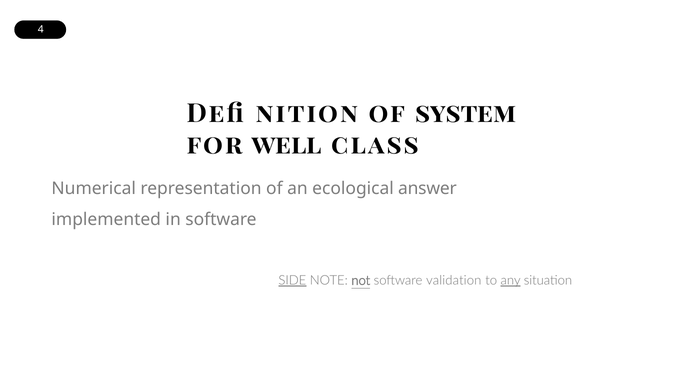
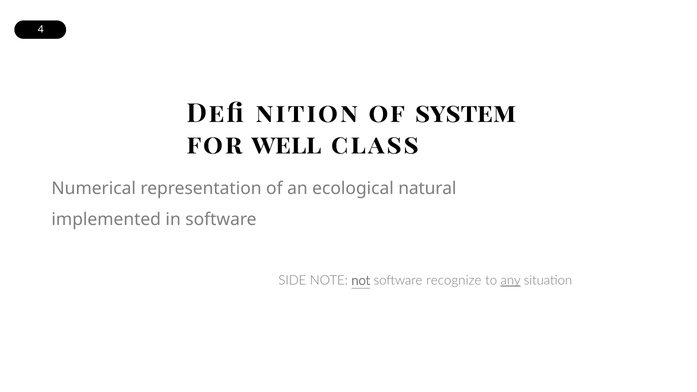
answer: answer -> natural (427, 188)
SIDE underline: present -> none (292, 281)
validation: validation -> recognize (454, 281)
